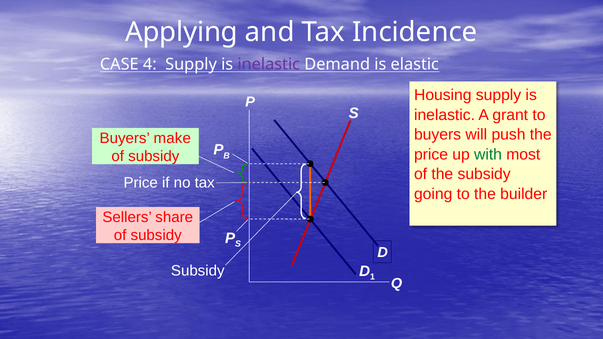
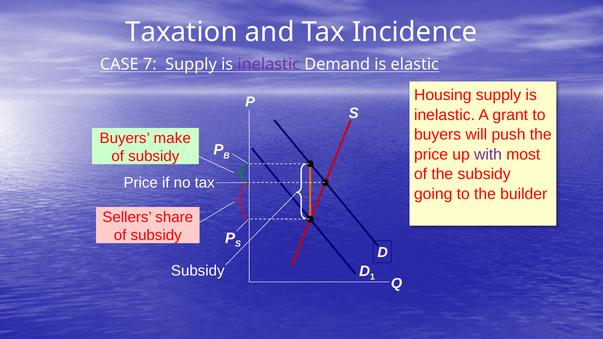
Applying: Applying -> Taxation (181, 32)
4: 4 -> 7 (150, 64)
with colour: green -> purple (488, 154)
